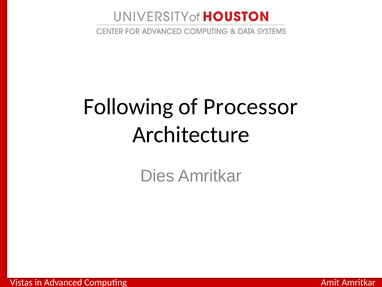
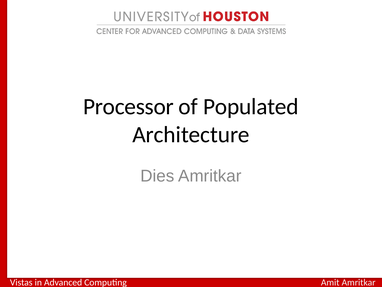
Following: Following -> Processor (128, 107)
Processor: Processor -> Populated (251, 107)
